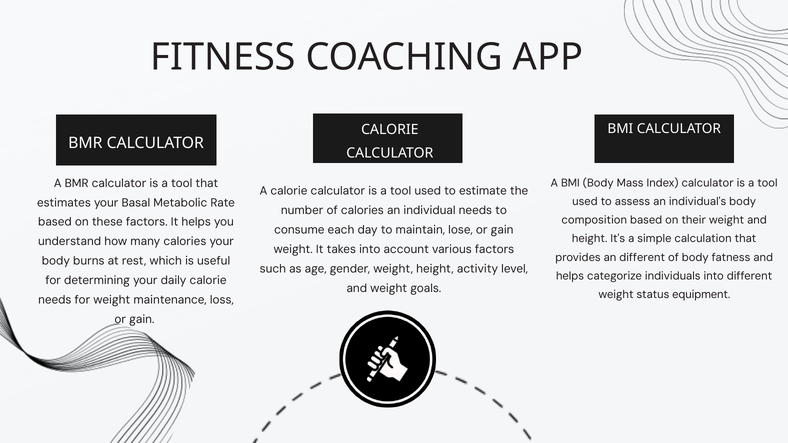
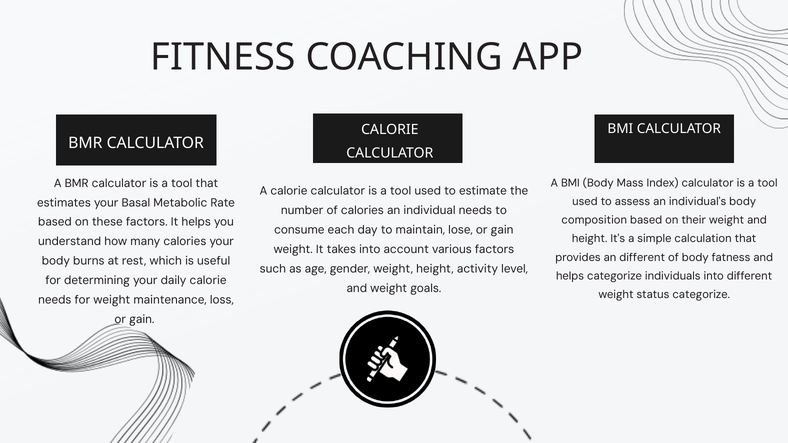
status equipment: equipment -> categorize (701, 295)
